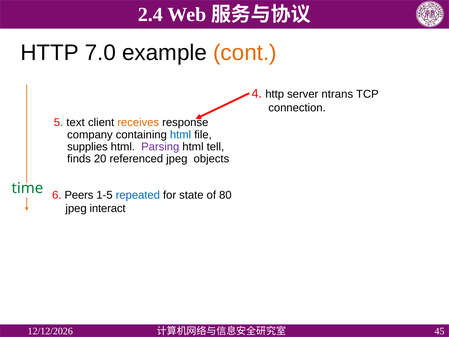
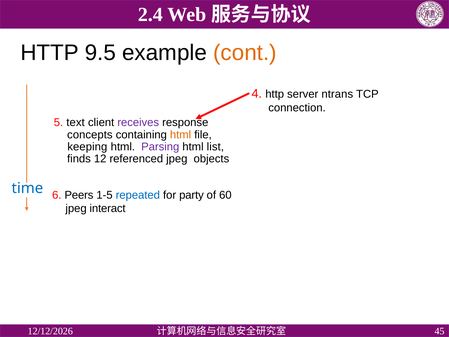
7.0: 7.0 -> 9.5 (100, 53)
receives colour: orange -> purple (138, 122)
company: company -> concepts (90, 135)
html colour: blue -> orange (181, 135)
supplies: supplies -> keeping (87, 147)
tell: tell -> list (215, 147)
20: 20 -> 12 (100, 159)
time colour: green -> blue (27, 188)
state: state -> party (191, 195)
80: 80 -> 60 (225, 195)
